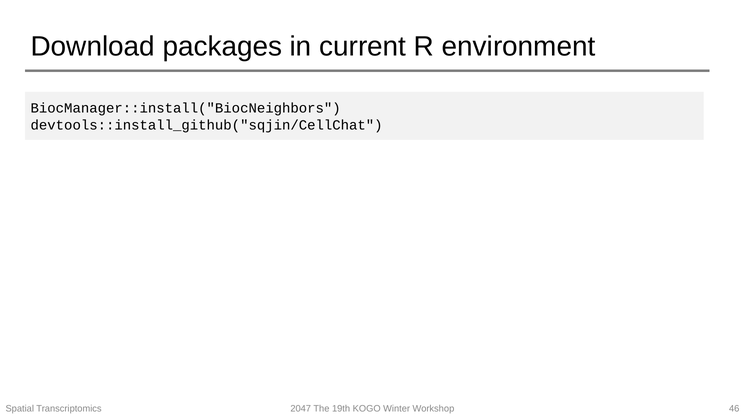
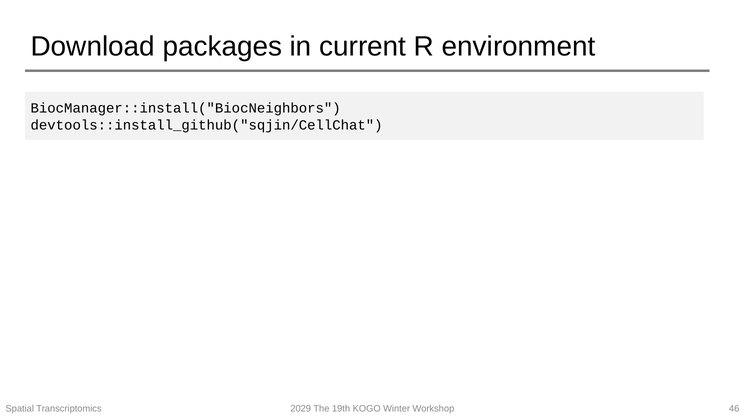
2047: 2047 -> 2029 (301, 409)
